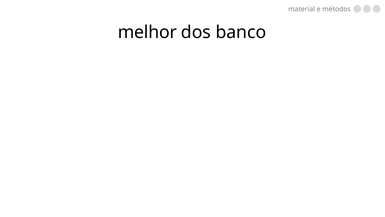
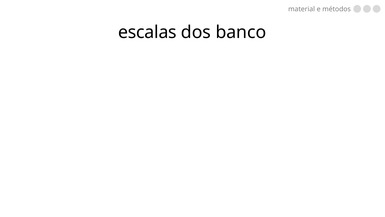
melhor: melhor -> escalas (147, 32)
